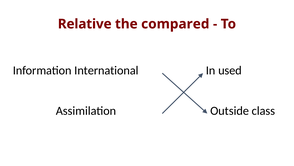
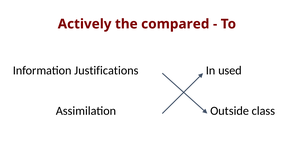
Relative: Relative -> Actively (85, 24)
International: International -> Justifications (106, 70)
